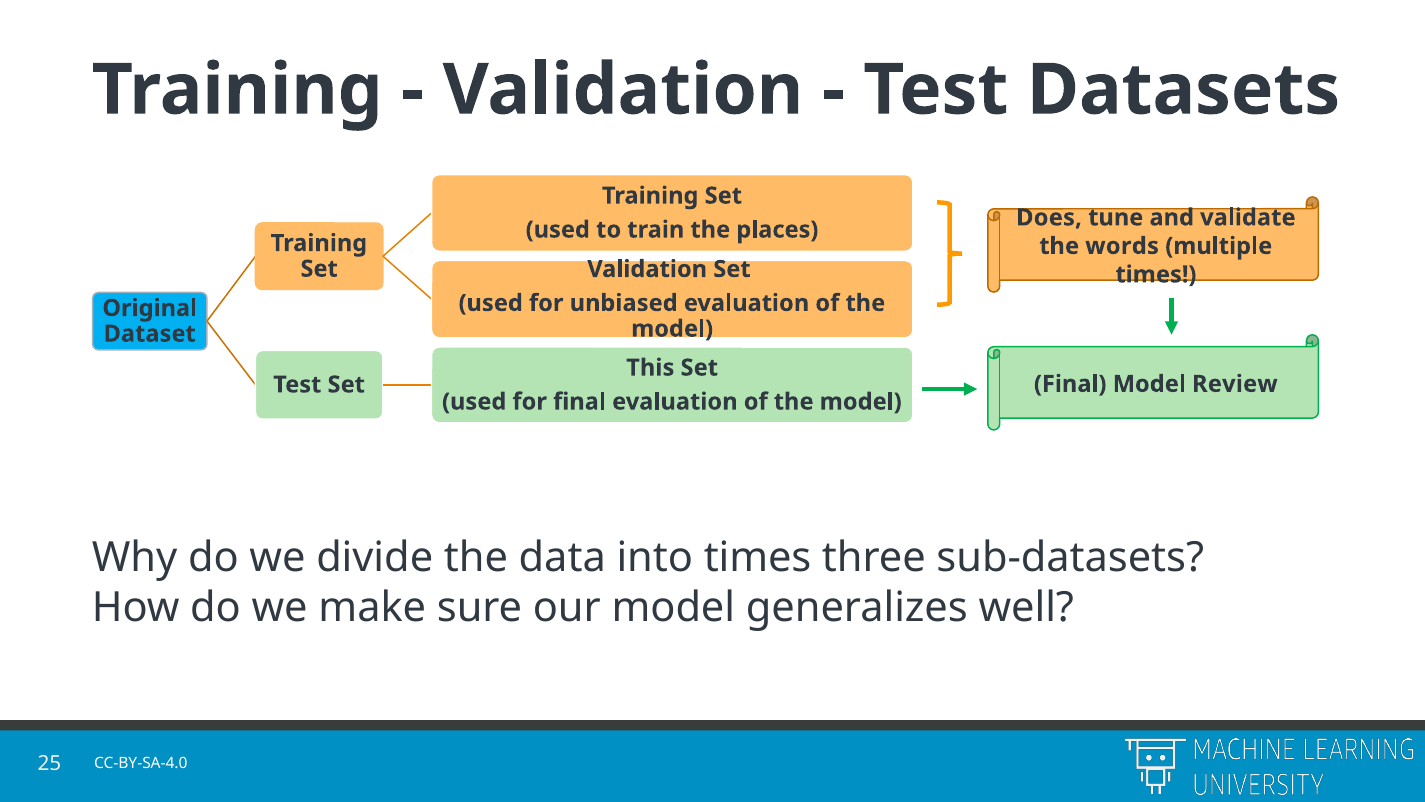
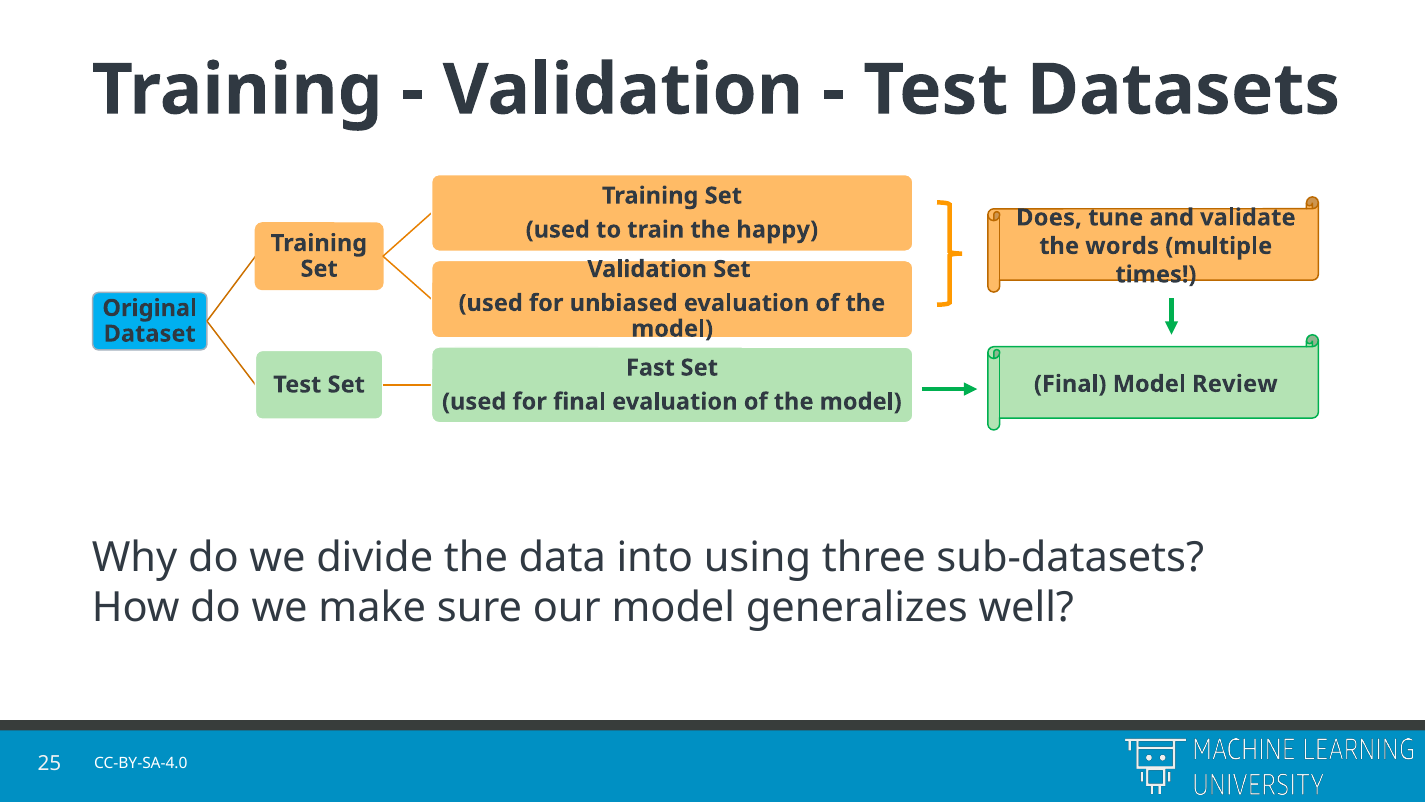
places: places -> happy (777, 230)
This: This -> Fast (650, 368)
into times: times -> using (758, 557)
